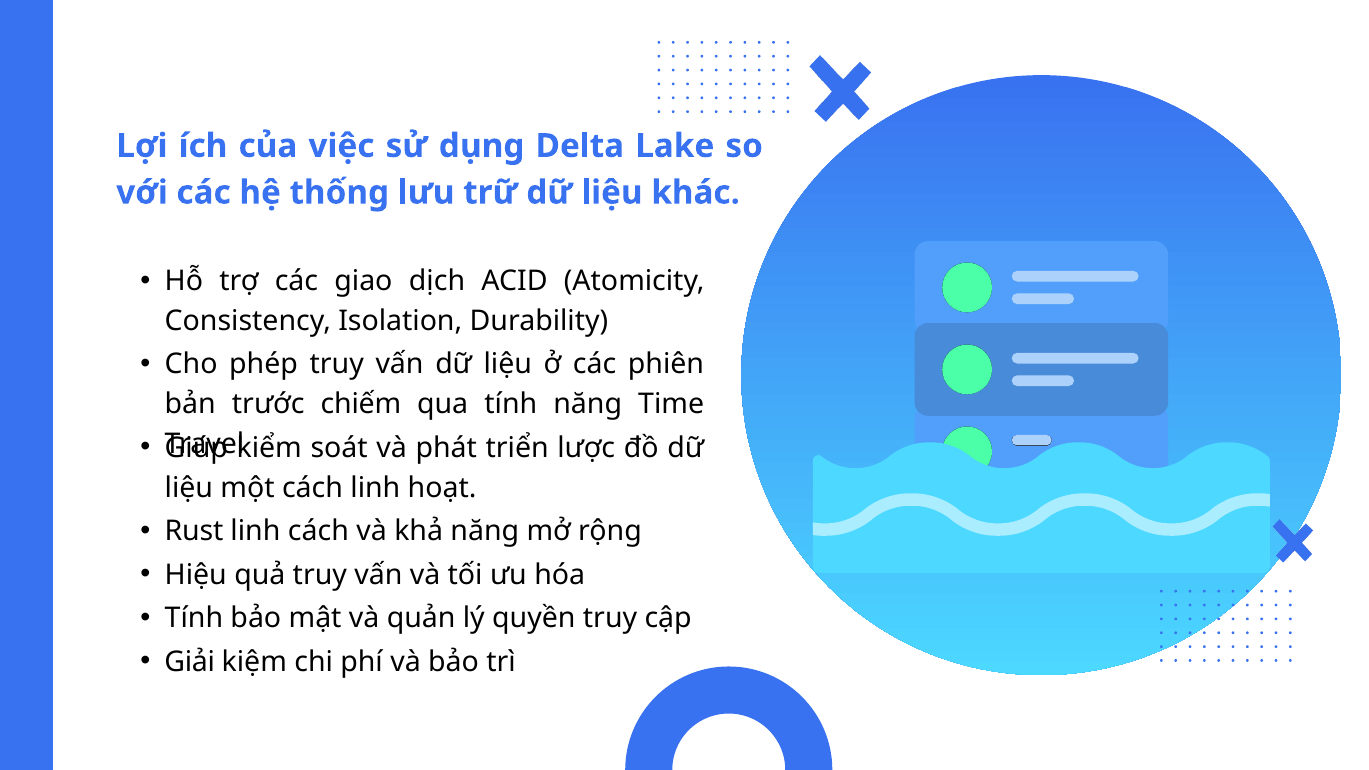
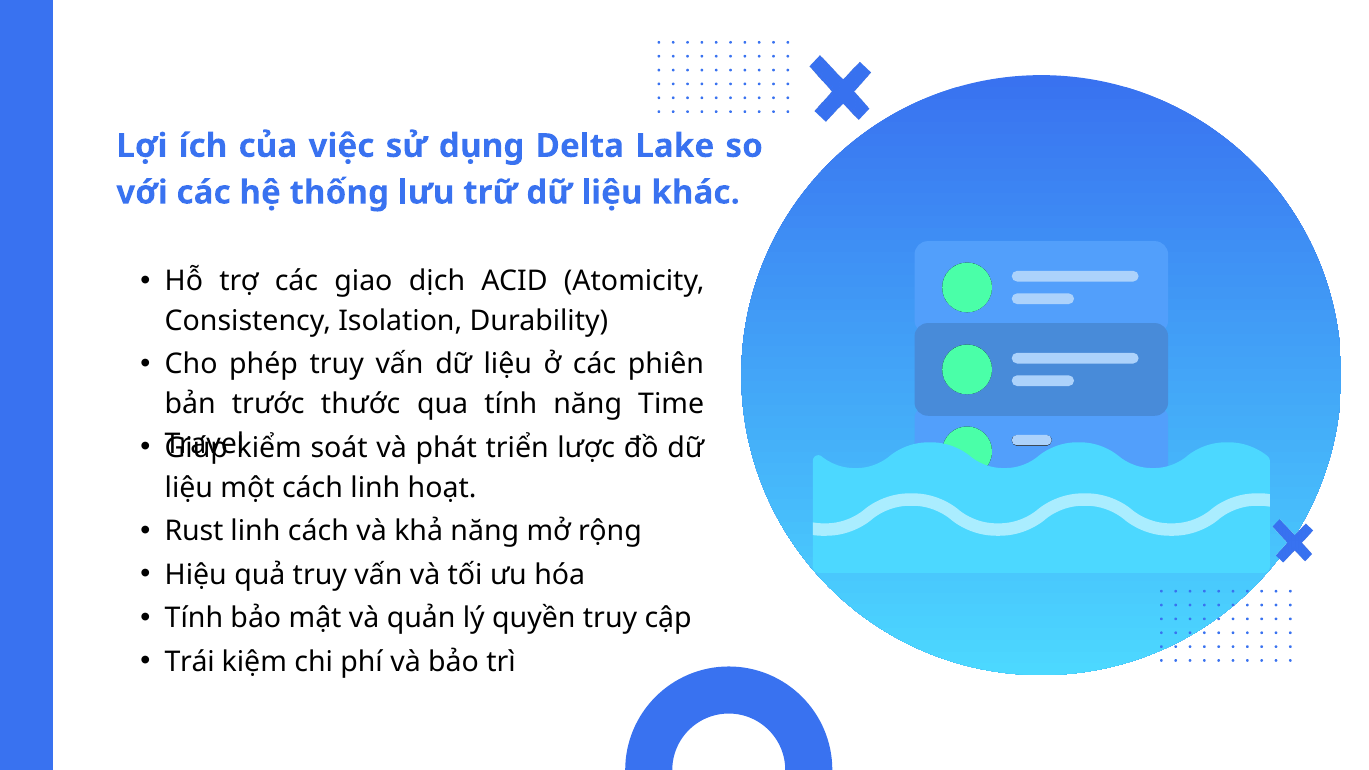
chiếm: chiếm -> thước (361, 404)
Giải: Giải -> Trái (190, 662)
